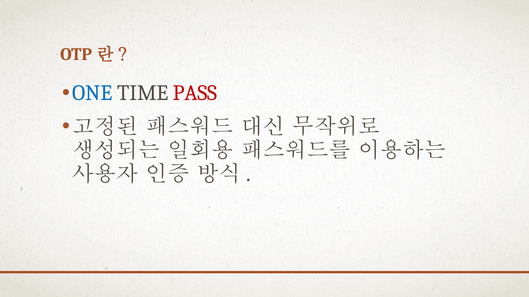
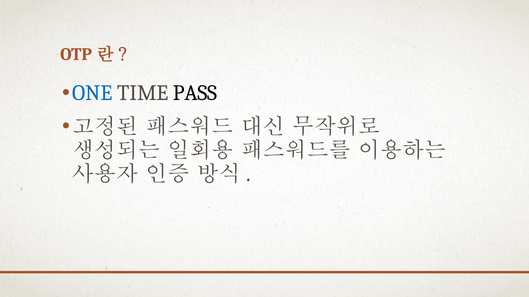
PASS colour: red -> black (195, 93)
